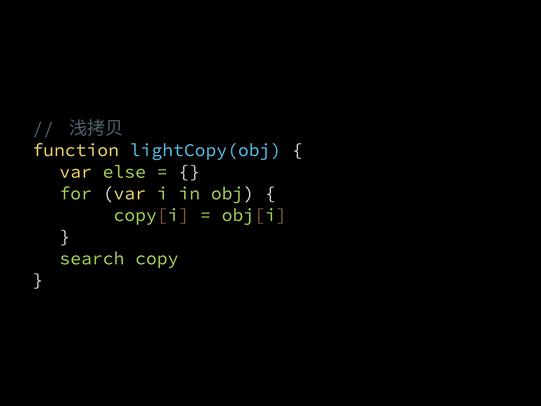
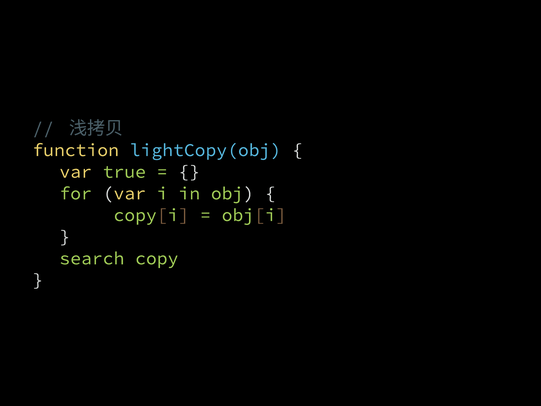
else: else -> true (124, 172)
